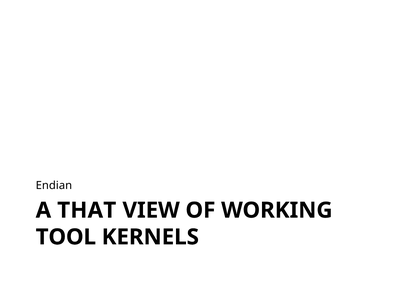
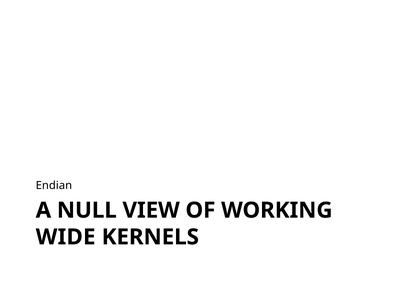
THAT: THAT -> NULL (87, 211)
TOOL: TOOL -> WIDE (66, 237)
